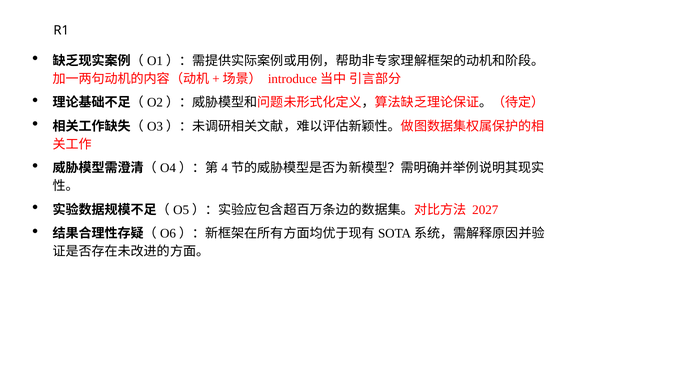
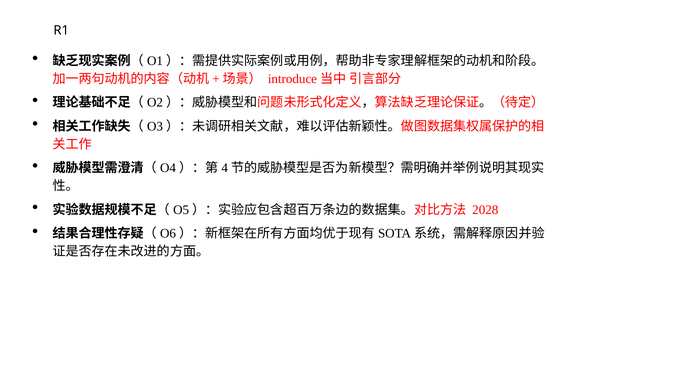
2027: 2027 -> 2028 (485, 210)
